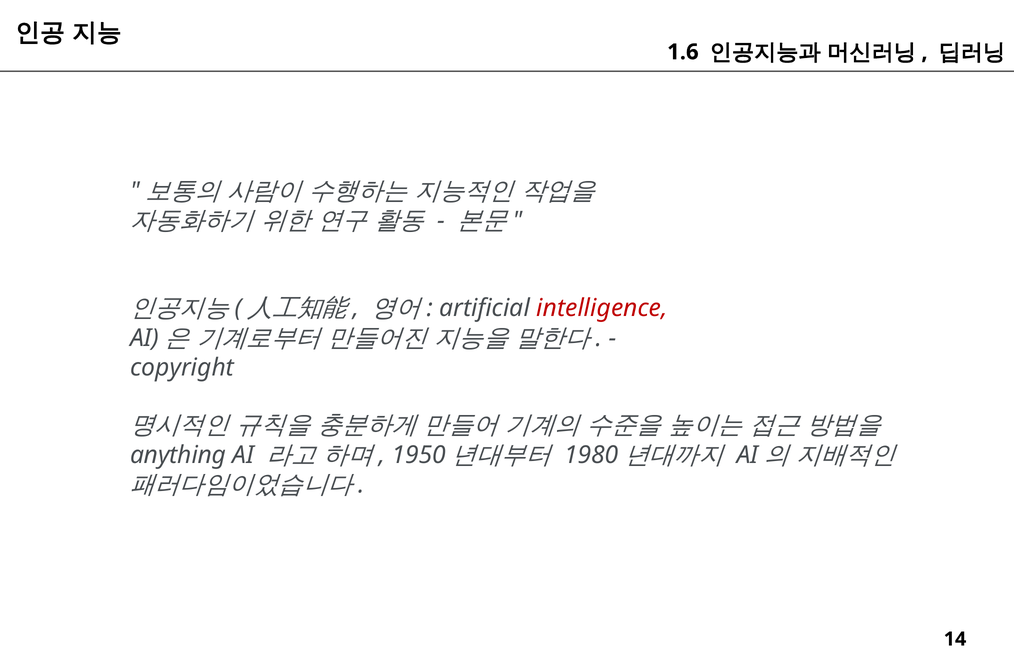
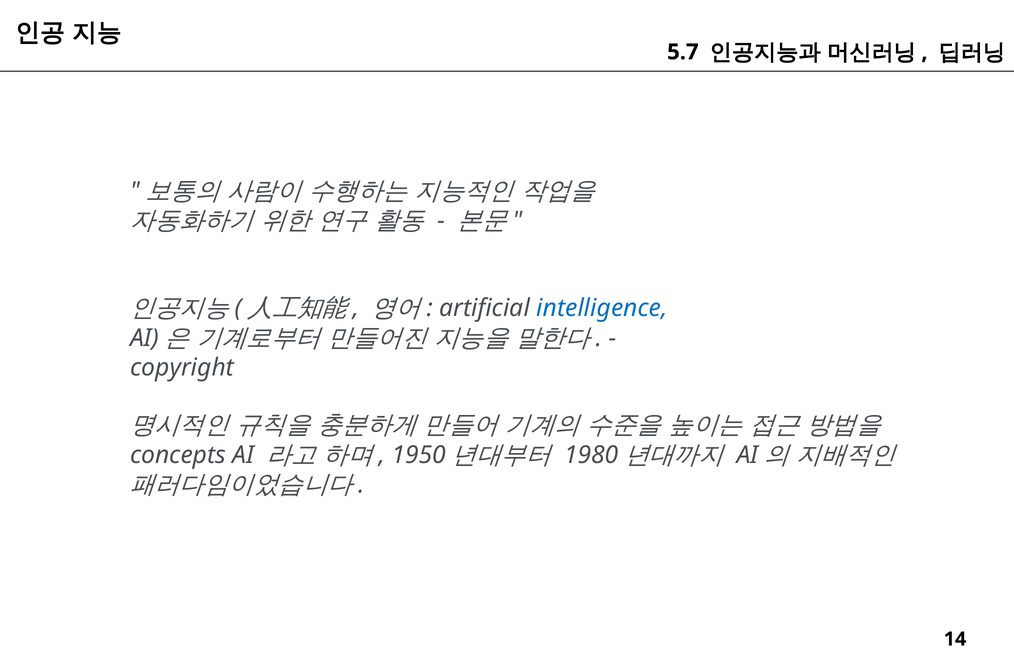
1.6: 1.6 -> 5.7 (683, 52)
intelligence colour: red -> blue (602, 308)
anything: anything -> concepts (178, 455)
